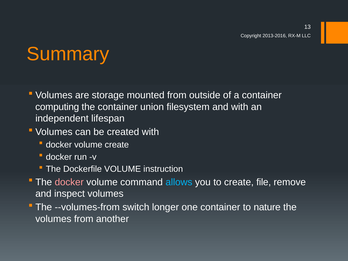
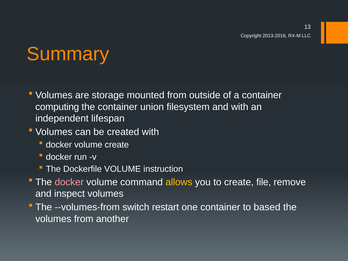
allows colour: light blue -> yellow (179, 182)
longer: longer -> restart (166, 207)
nature: nature -> based (267, 207)
